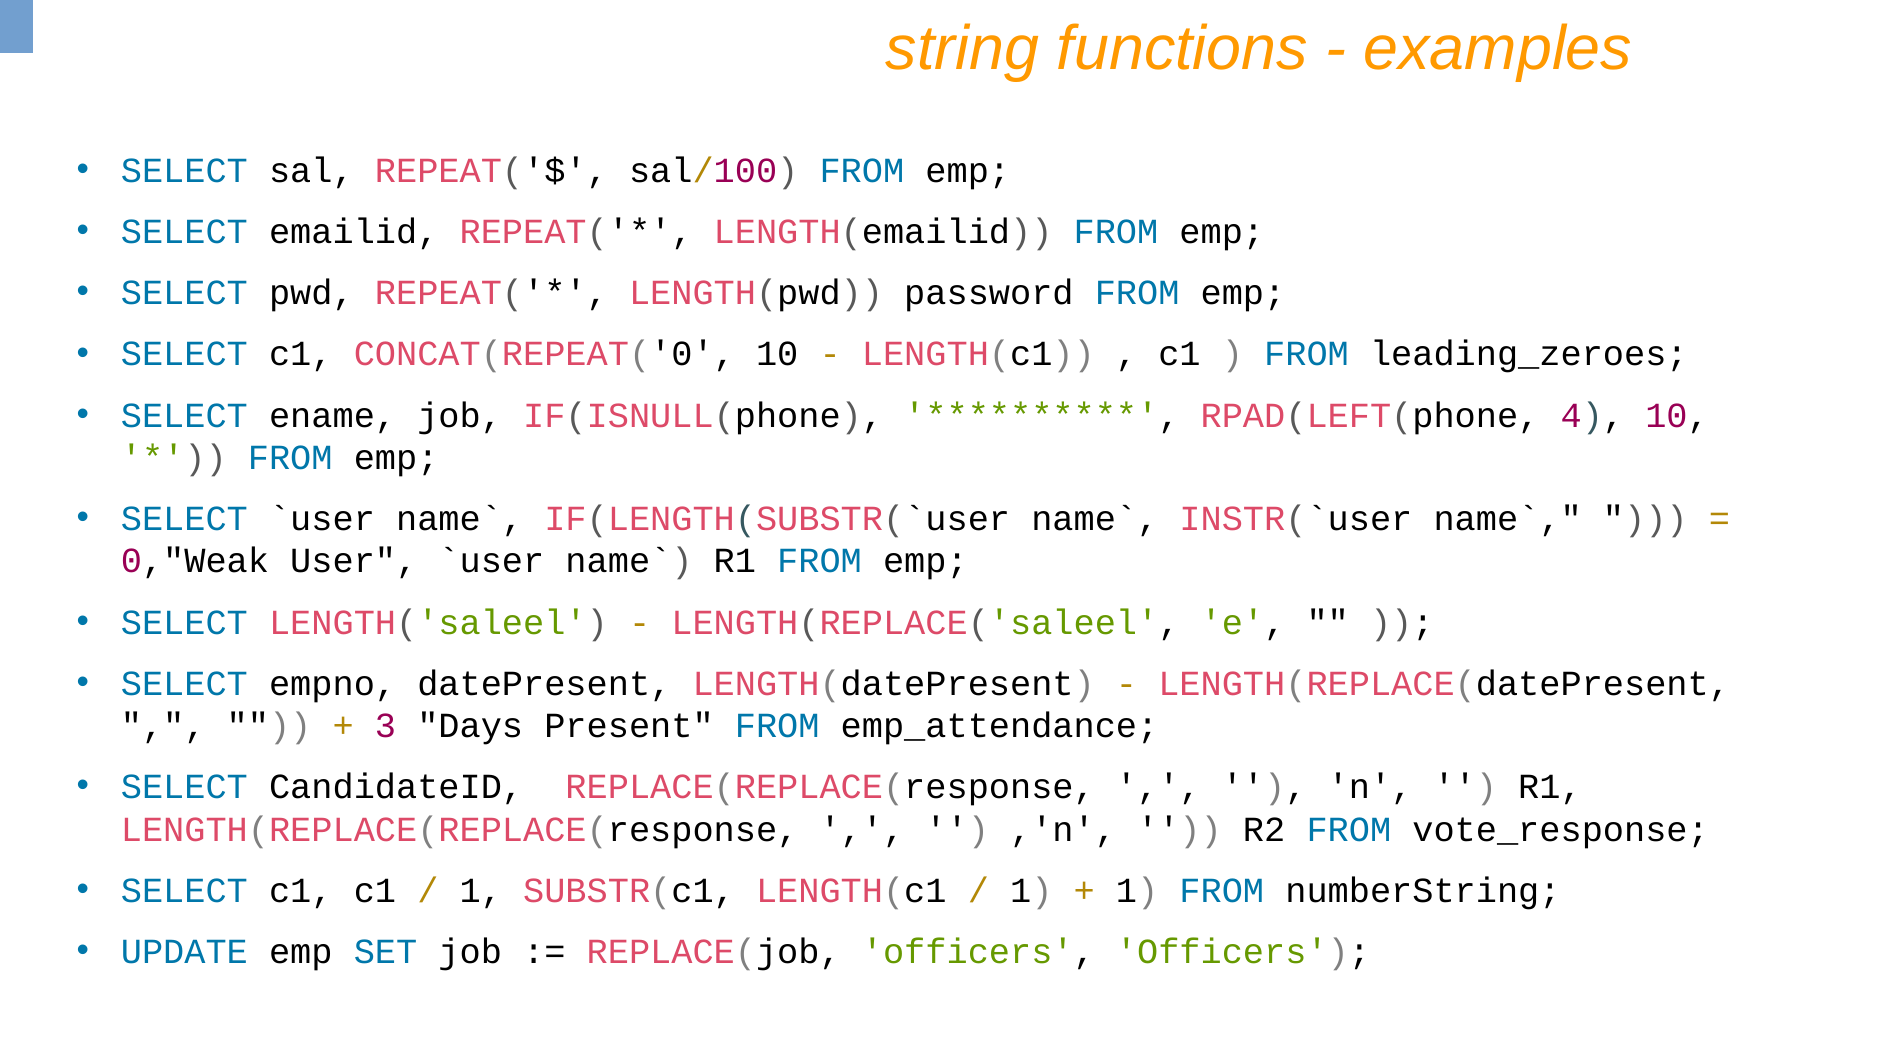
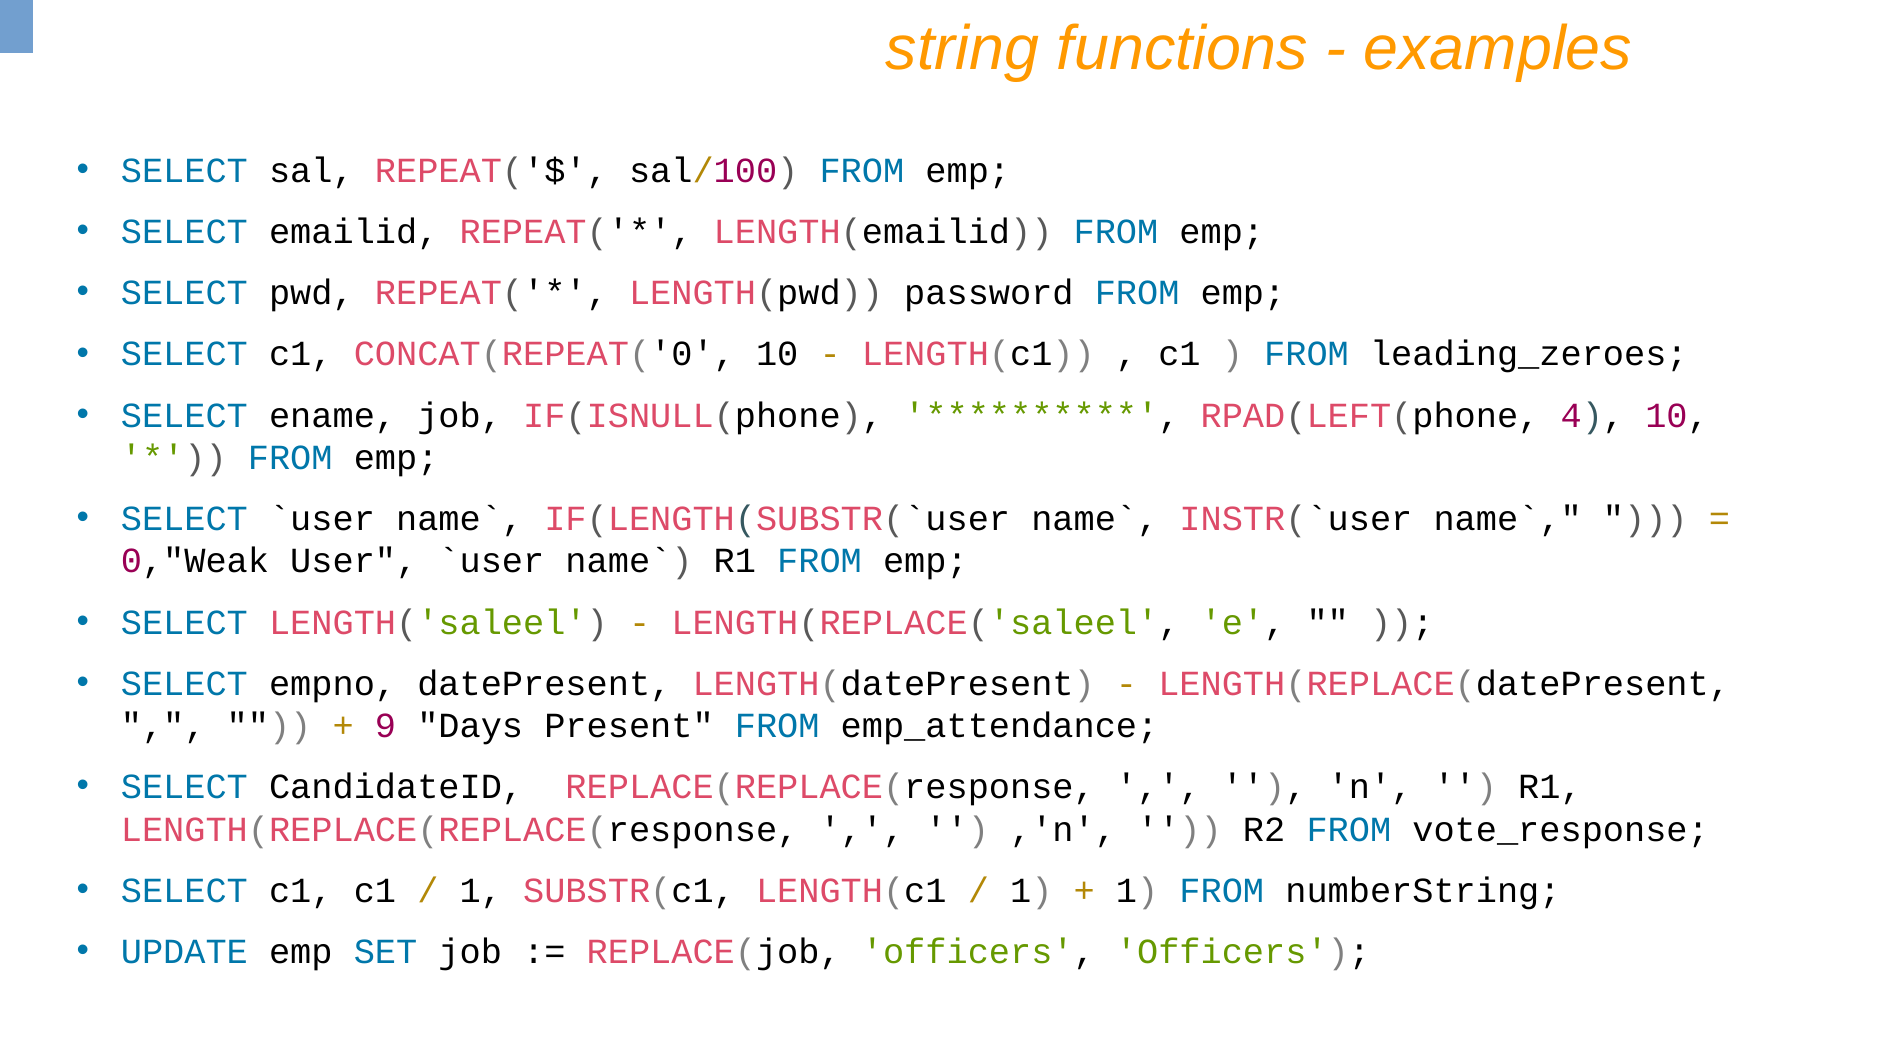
3: 3 -> 9 (386, 726)
